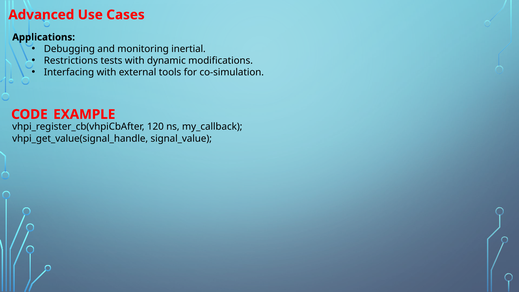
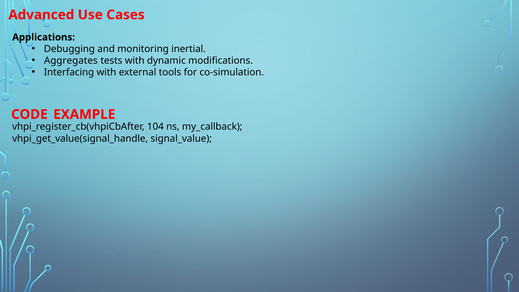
Restrictions: Restrictions -> Aggregates (71, 61)
120: 120 -> 104 (155, 127)
